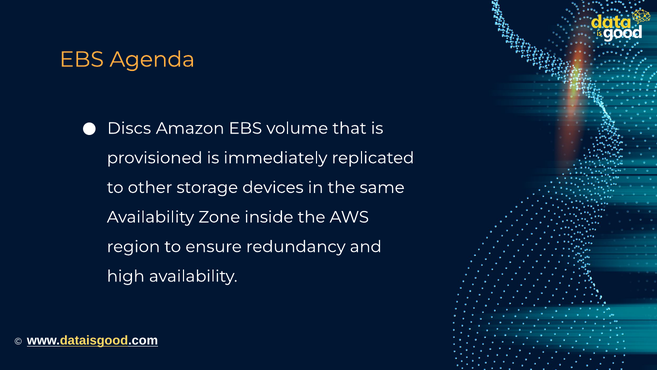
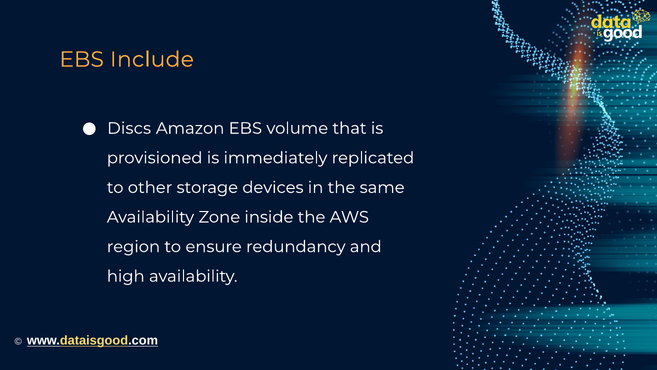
Agenda: Agenda -> Include (152, 59)
